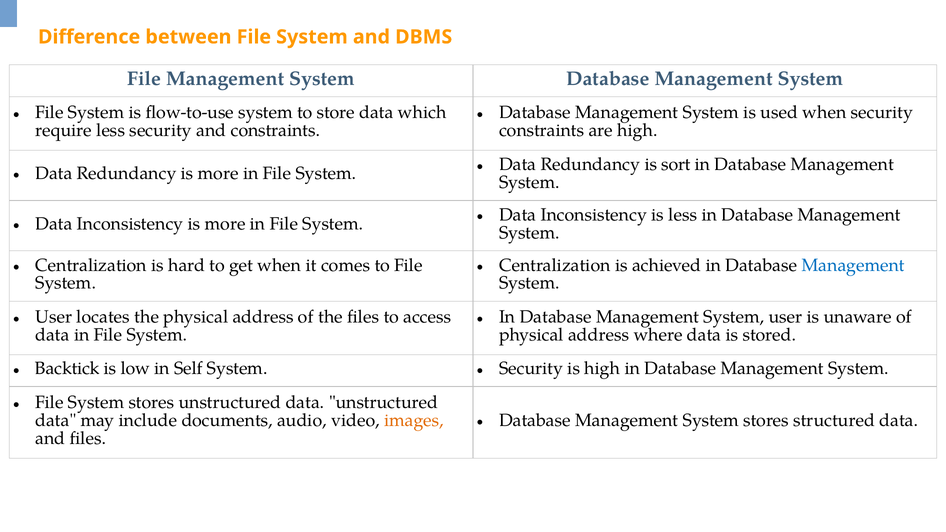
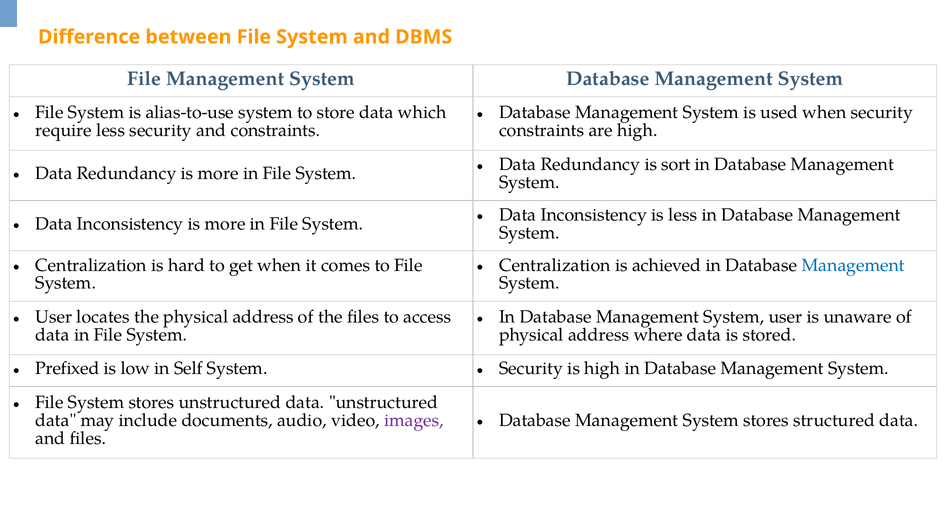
flow-to-use: flow-to-use -> alias-to-use (190, 113)
Backtick: Backtick -> Prefixed (67, 369)
images colour: orange -> purple (414, 420)
